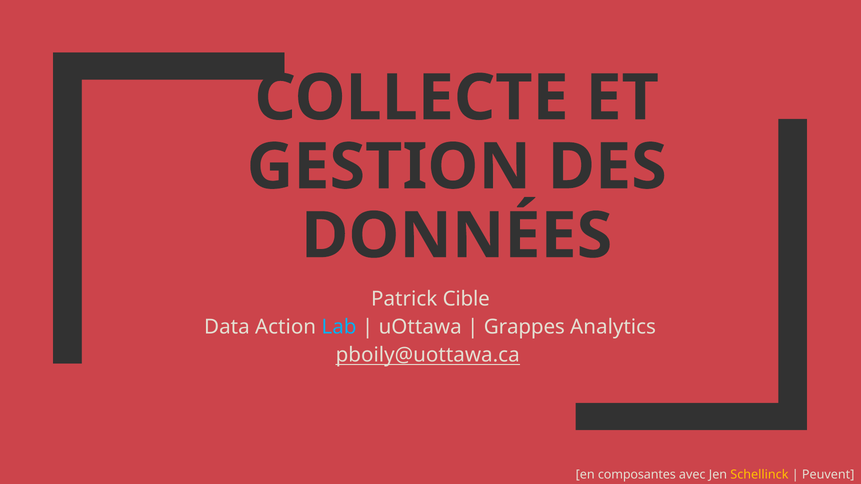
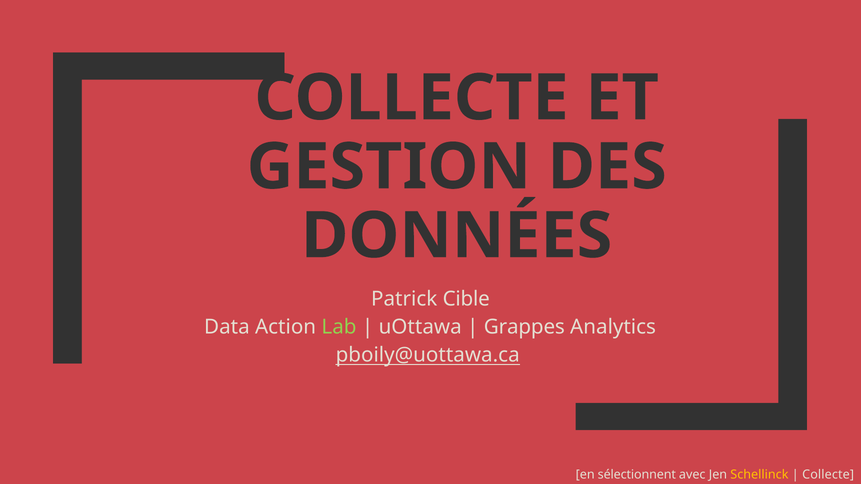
Lab colour: light blue -> light green (339, 327)
composantes: composantes -> sélectionnent (637, 475)
Peuvent: Peuvent -> Collecte (828, 475)
